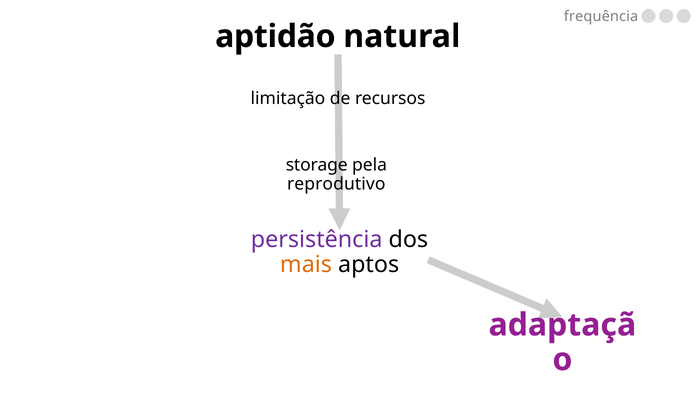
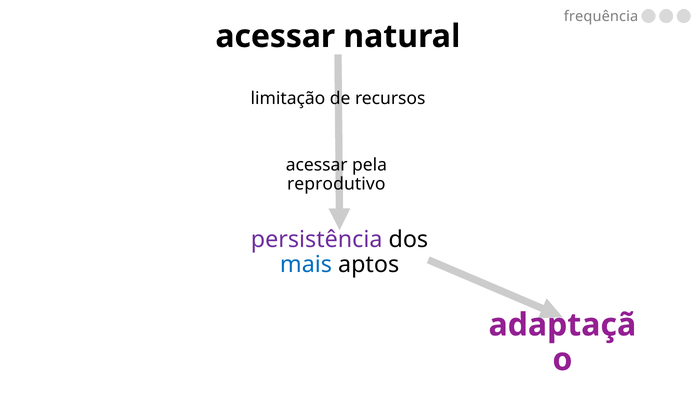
aptidão: aptidão -> acessar (275, 36)
storage: storage -> acessar (317, 165)
mais colour: orange -> blue (306, 265)
